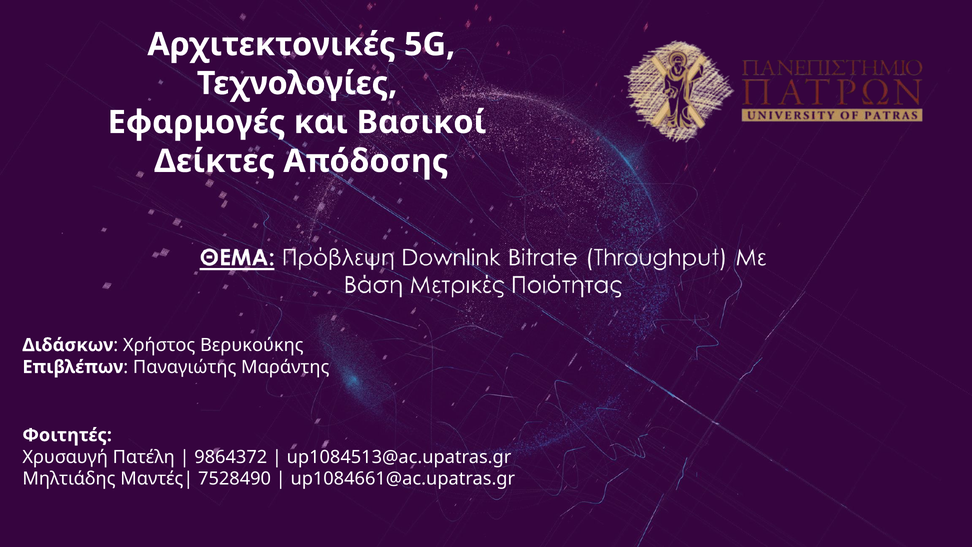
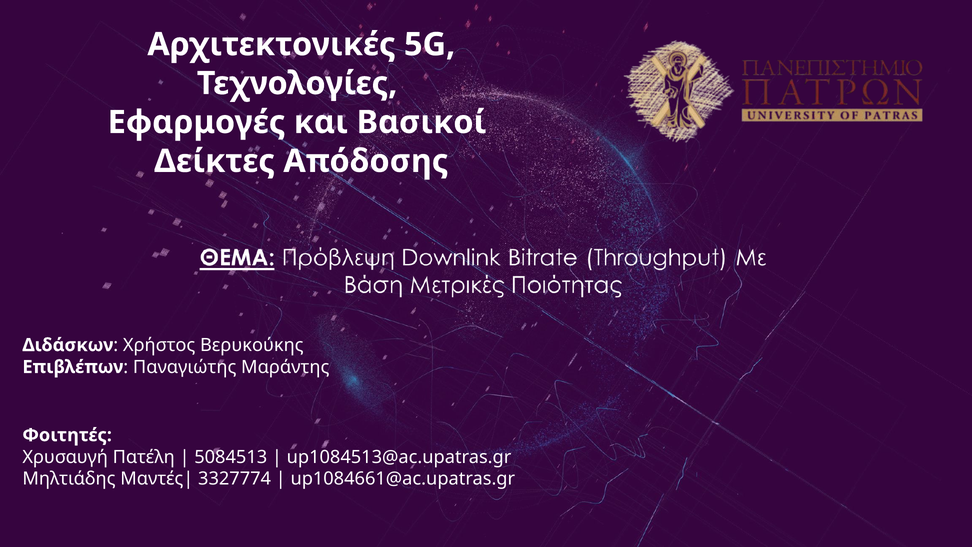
9864372: 9864372 -> 5084513 (231, 457)
7528490: 7528490 -> 3327774 (235, 479)
